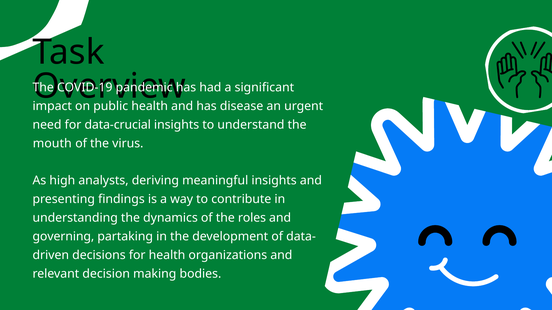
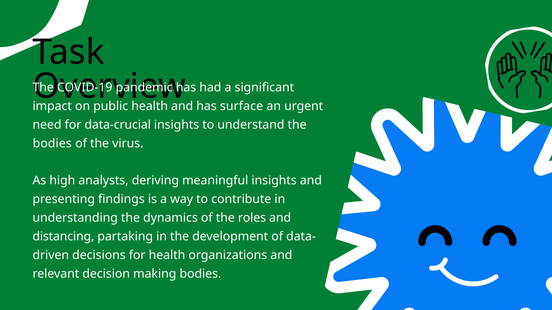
disease: disease -> surface (242, 106)
mouth: mouth -> bodies (52, 144)
governing: governing -> distancing (63, 237)
